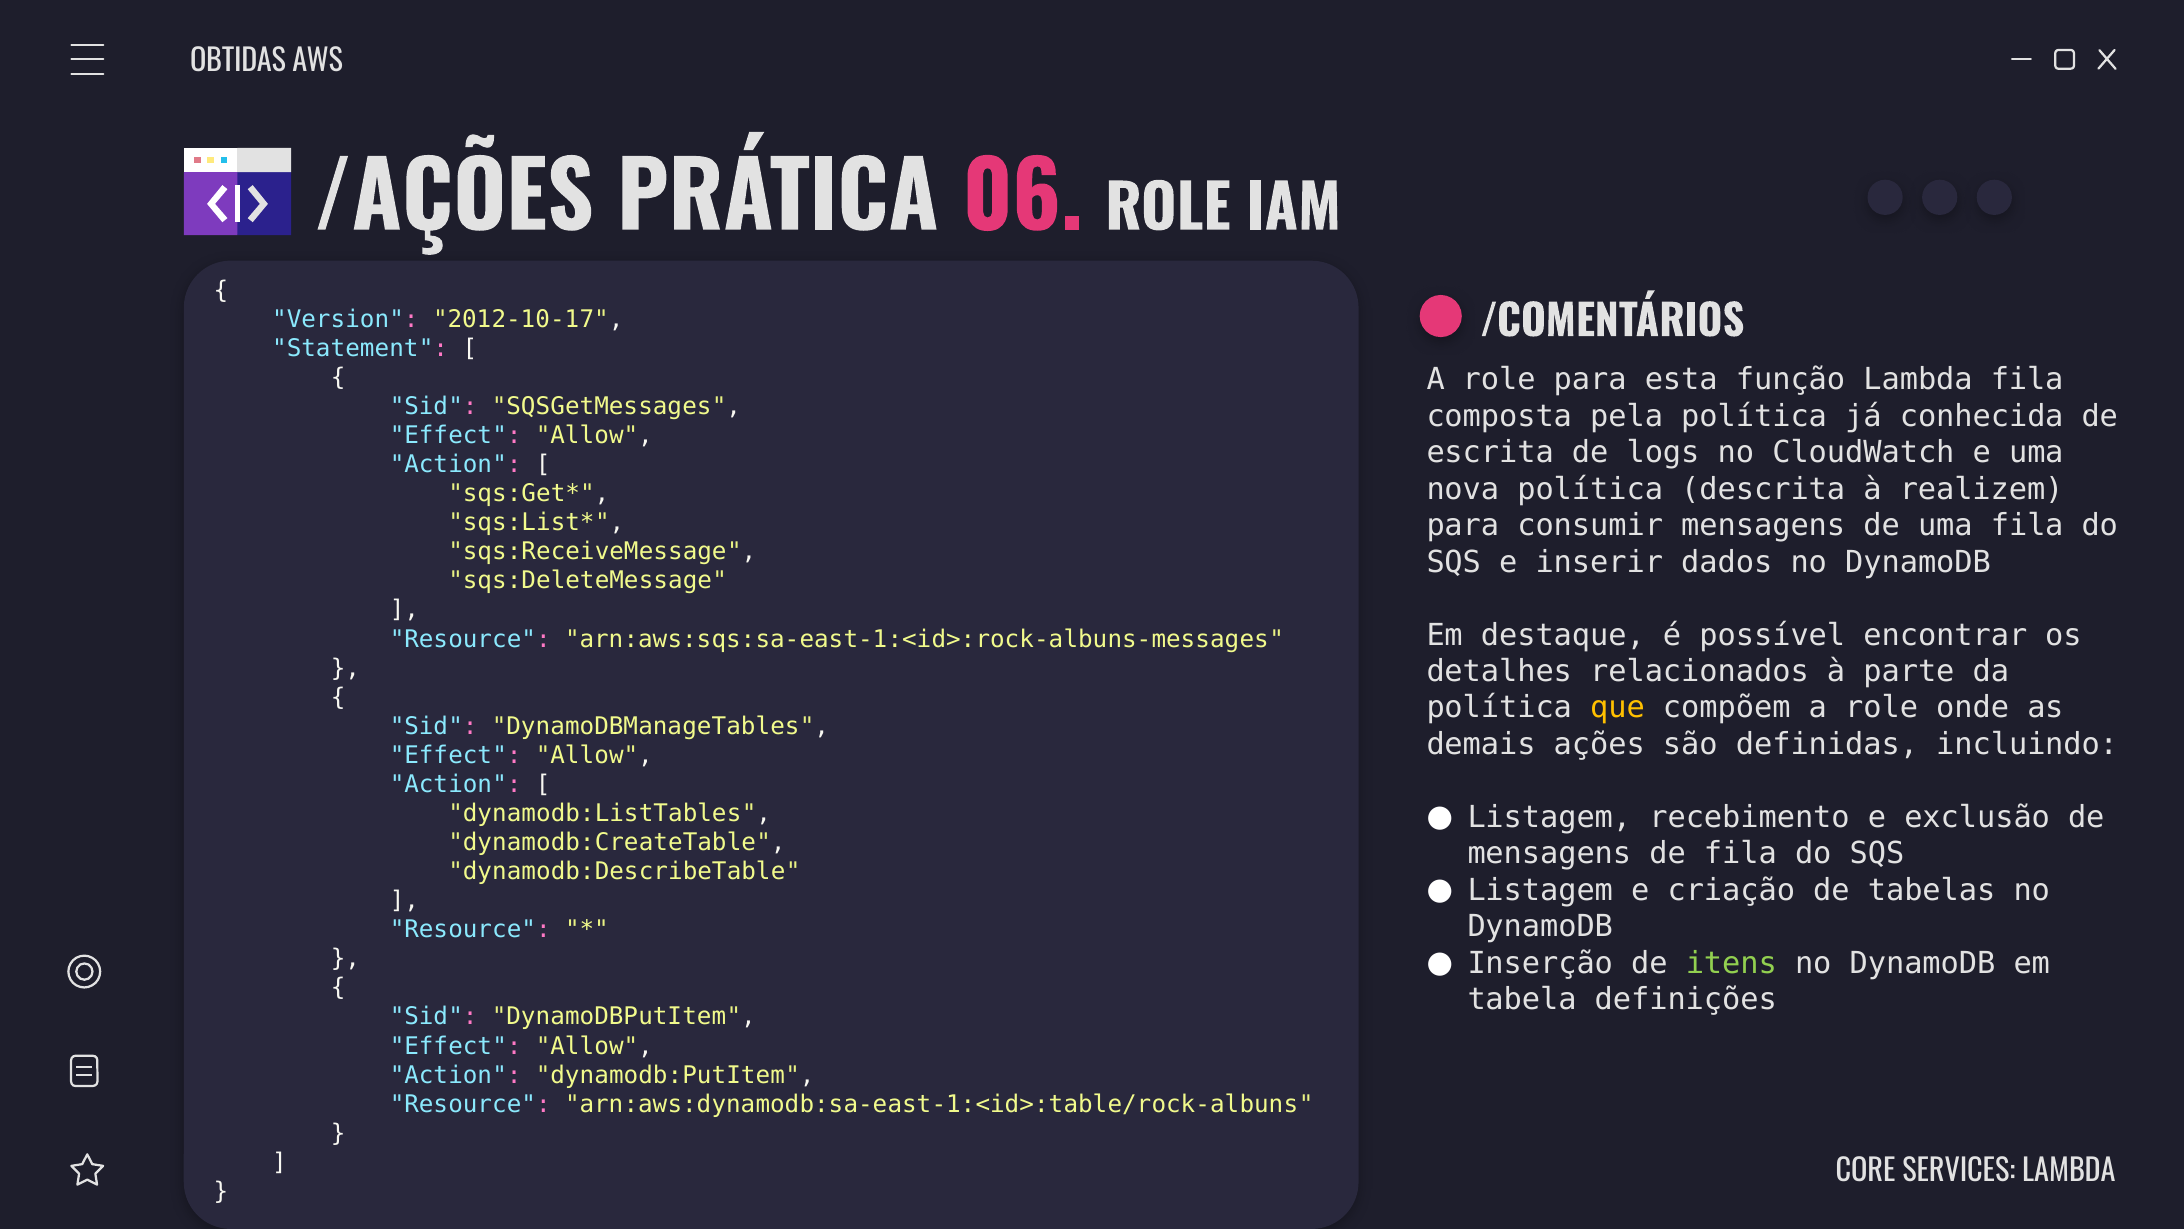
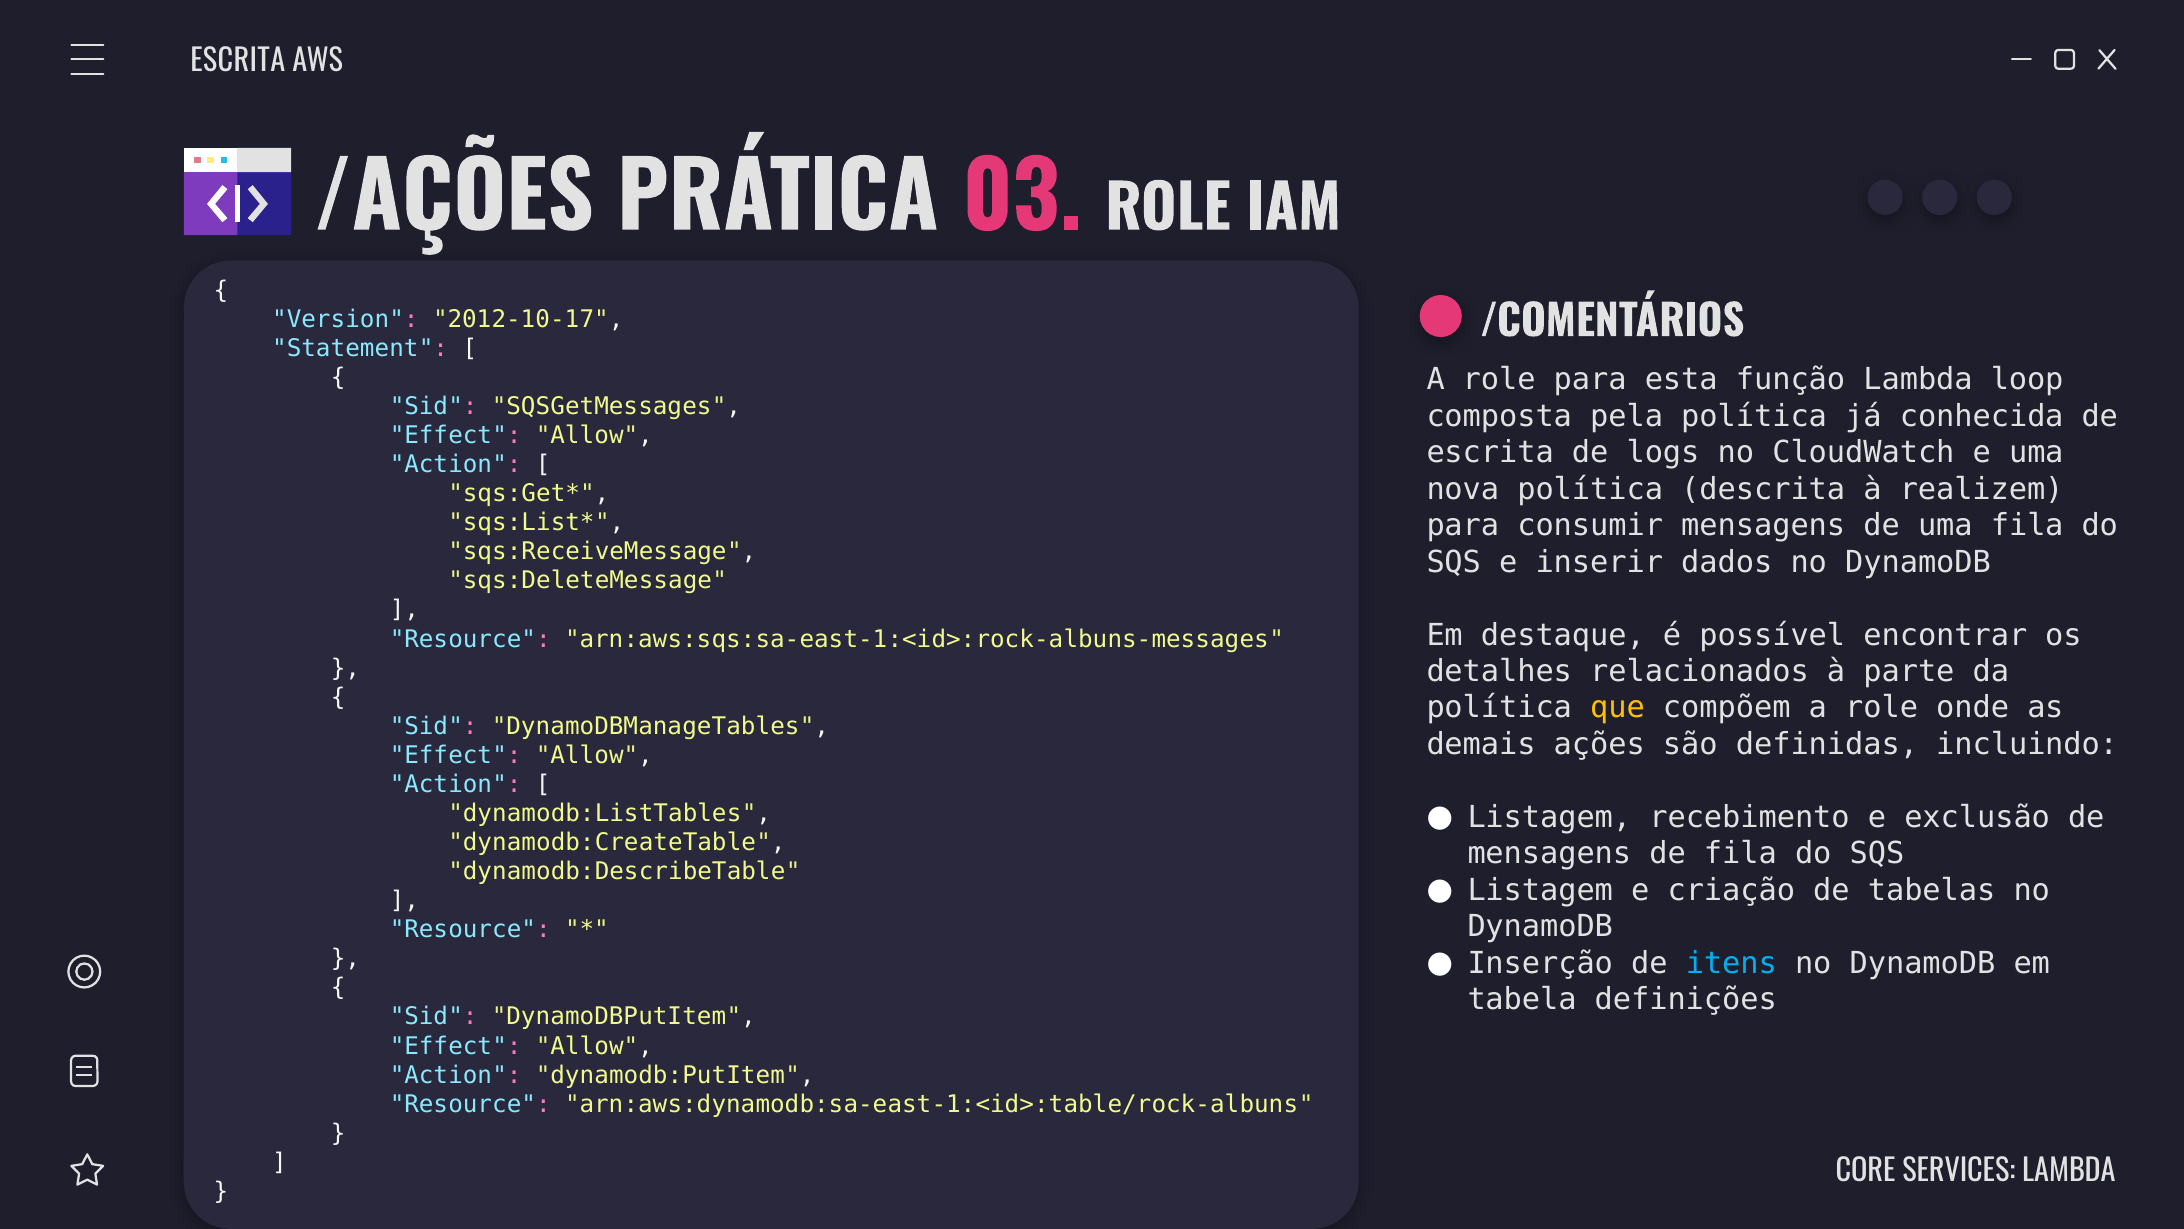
OBTIDAS: OBTIDAS -> ESCRITA (238, 61)
06: 06 -> 03 (1022, 200)
Lambda fila: fila -> loop (2027, 380)
itens colour: light green -> light blue (1731, 963)
